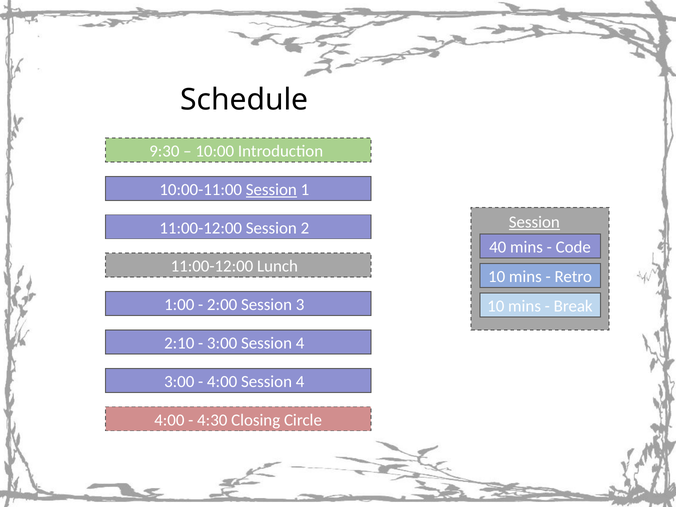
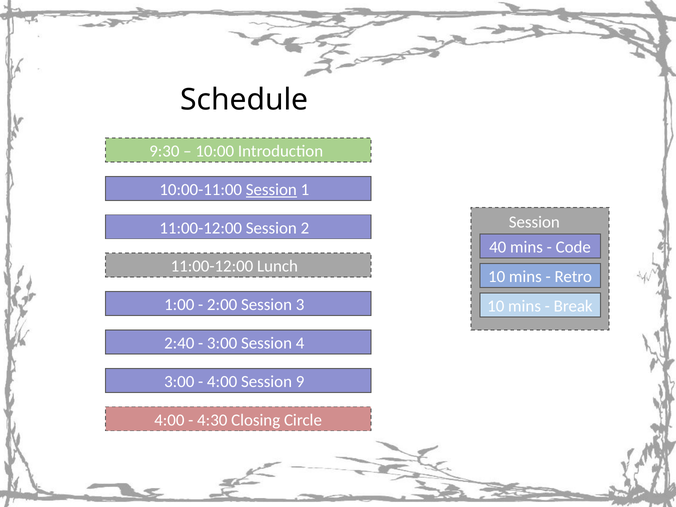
Session underline: present -> none (534, 222)
2:10: 2:10 -> 2:40 (179, 343)
4:00 Session 4: 4 -> 9 (300, 382)
